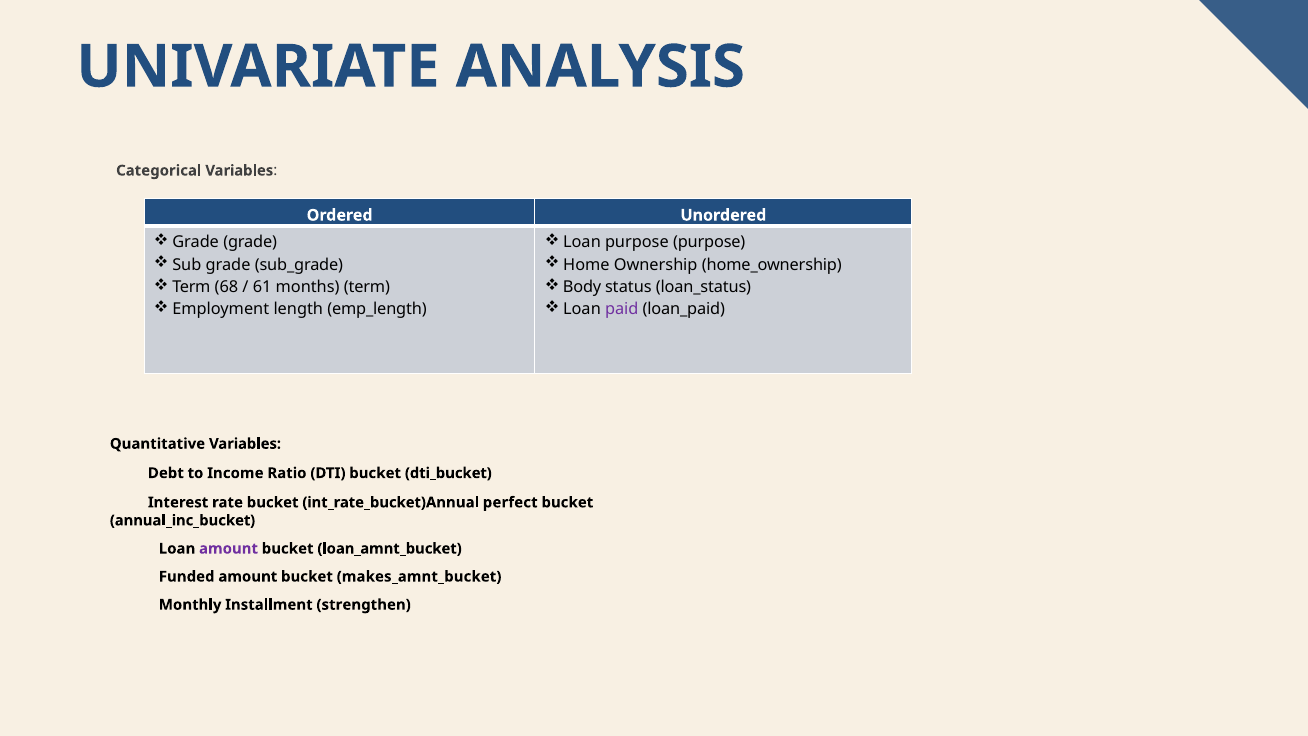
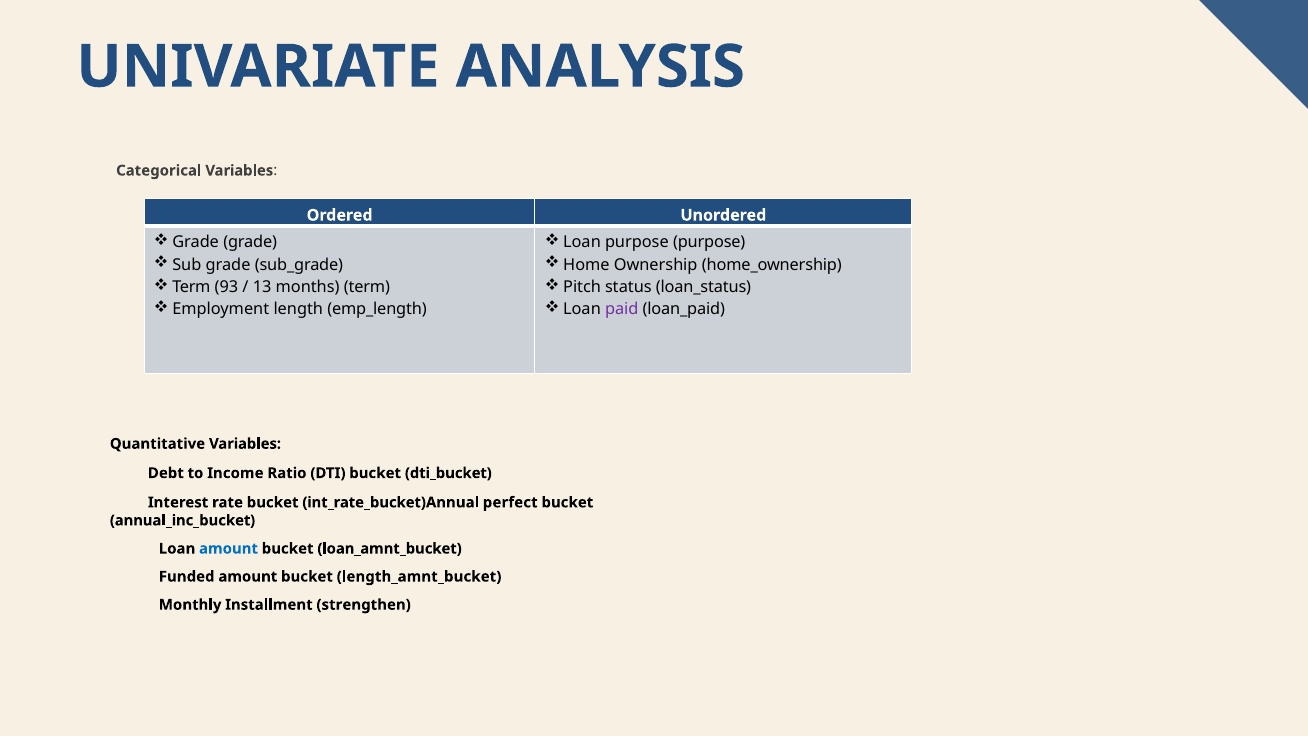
68: 68 -> 93 (226, 287)
61: 61 -> 13 (262, 287)
Body: Body -> Pitch (582, 287)
amount colour: purple -> blue (229, 548)
makes_amnt_bucket: makes_amnt_bucket -> length_amnt_bucket (419, 576)
